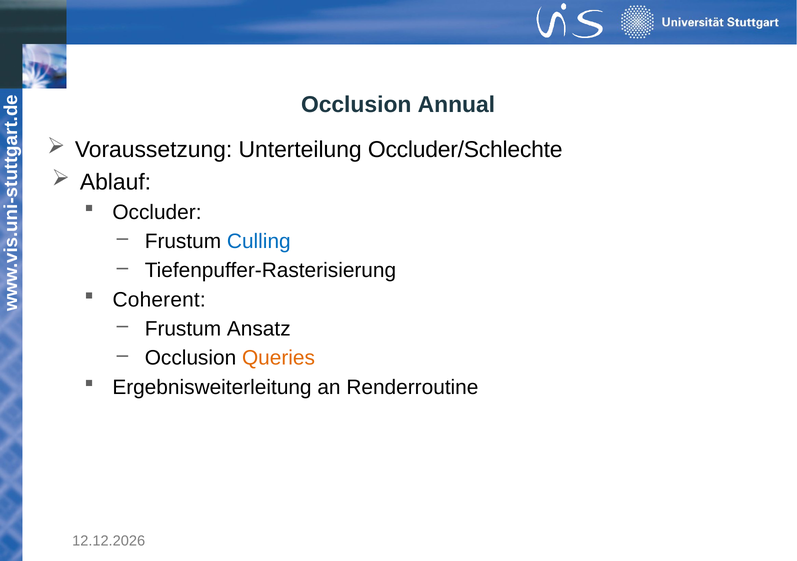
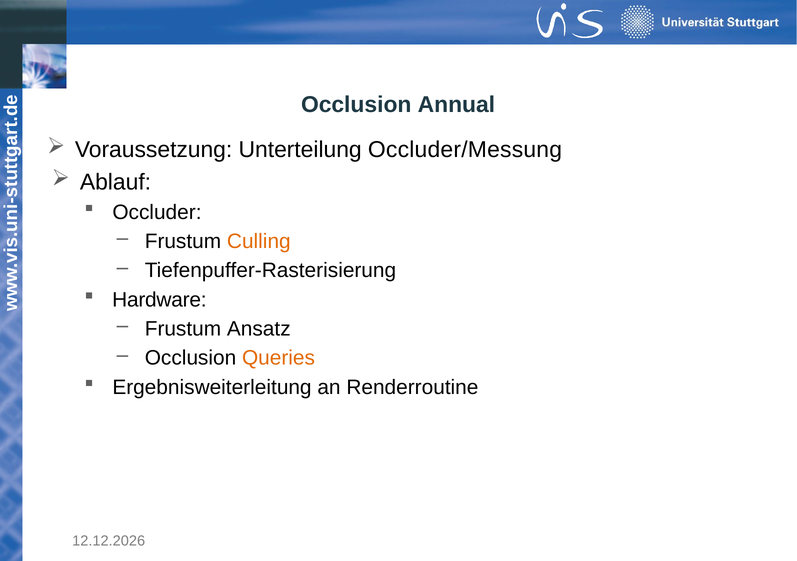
Occluder/Schlechte: Occluder/Schlechte -> Occluder/Messung (465, 150)
Culling colour: blue -> orange (259, 241)
Coherent: Coherent -> Hardware (159, 300)
